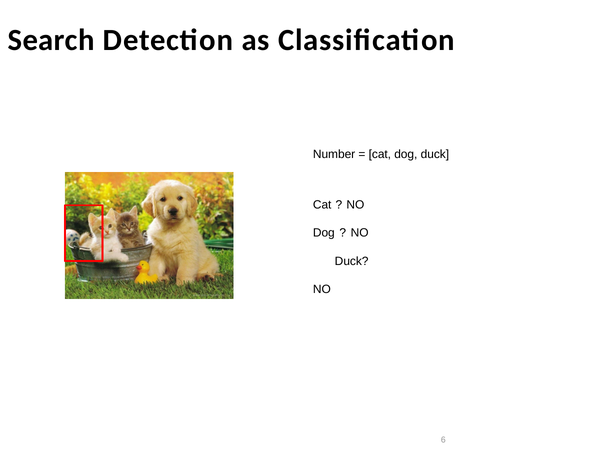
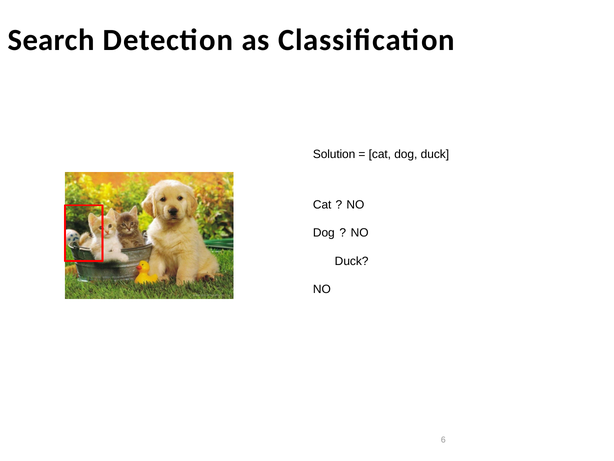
Number: Number -> Solution (334, 154)
